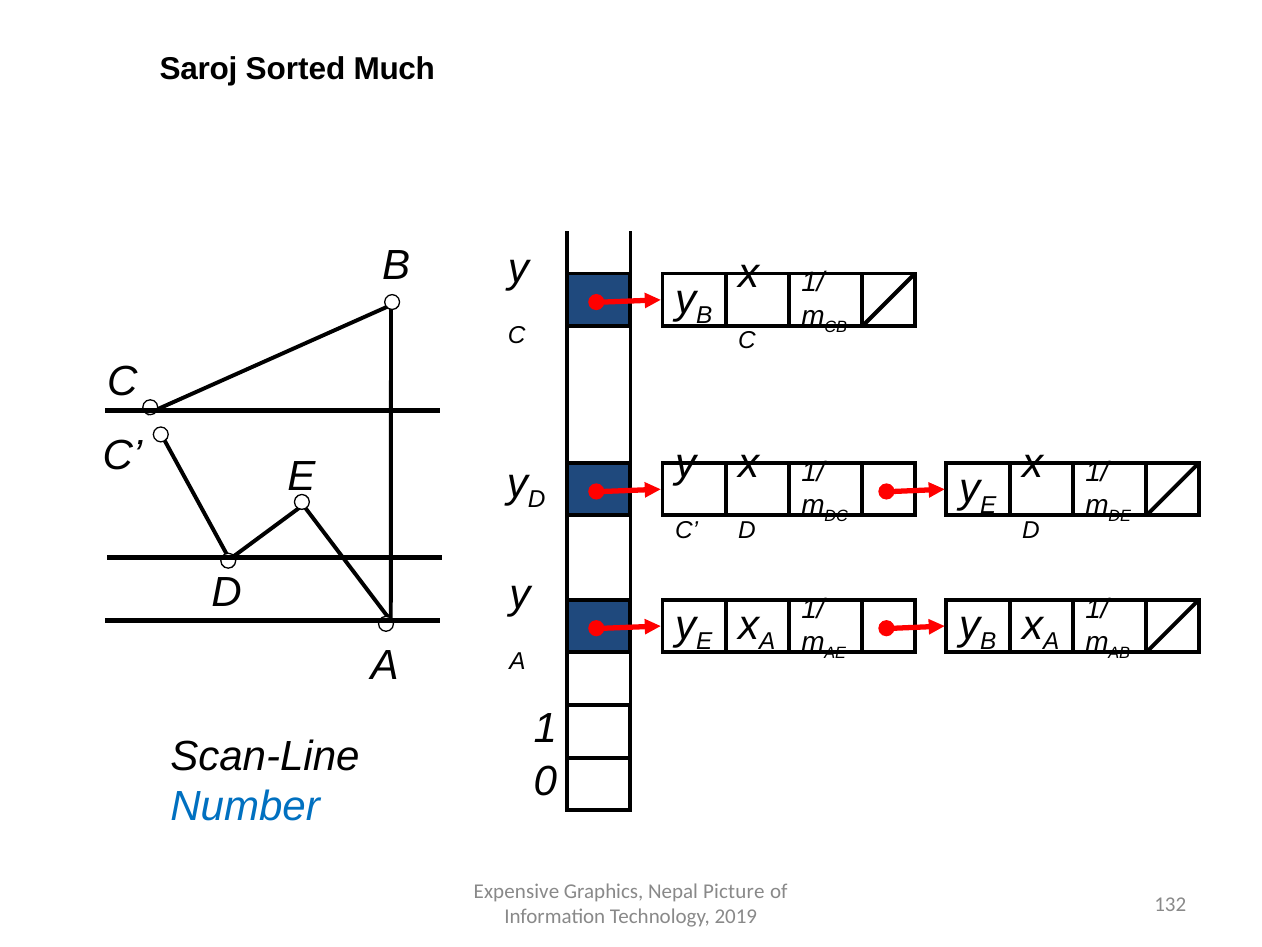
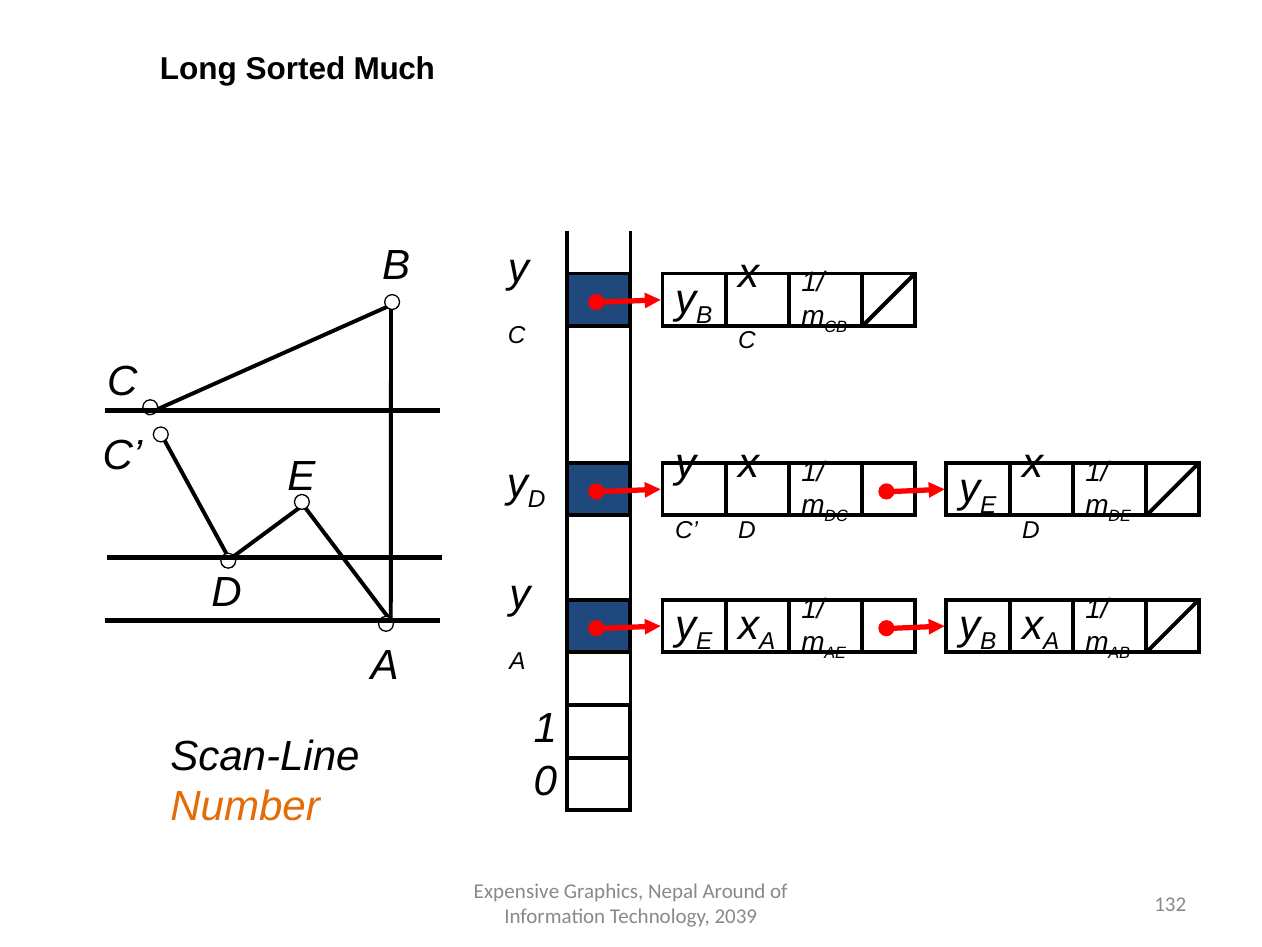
Saroj: Saroj -> Long (198, 69)
Number colour: blue -> orange (245, 806)
Picture: Picture -> Around (734, 891)
2019: 2019 -> 2039 (736, 917)
